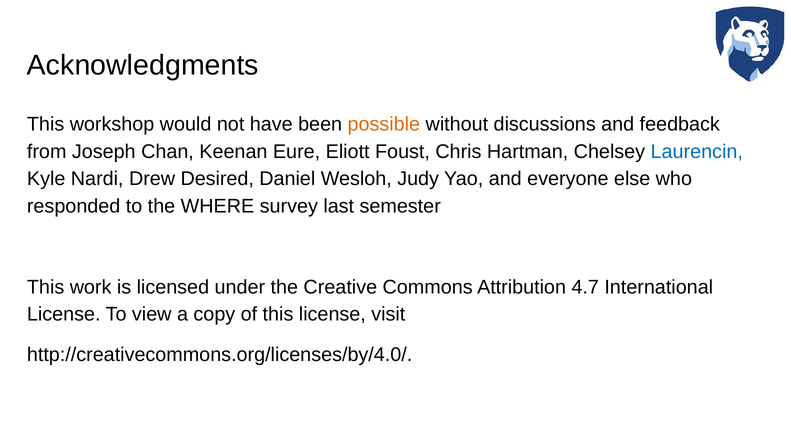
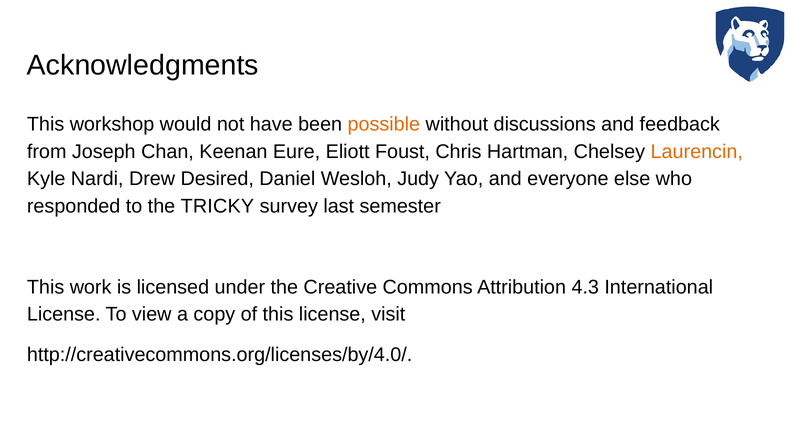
Laurencin colour: blue -> orange (697, 152)
WHERE: WHERE -> TRICKY (217, 206)
4.7: 4.7 -> 4.3 (585, 287)
